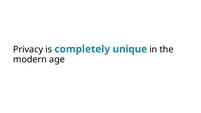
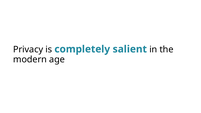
unique: unique -> salient (130, 49)
